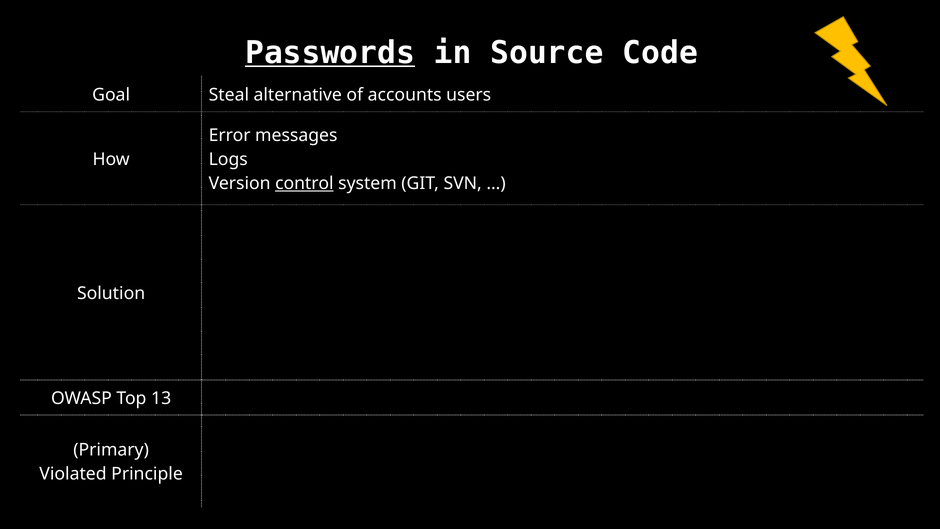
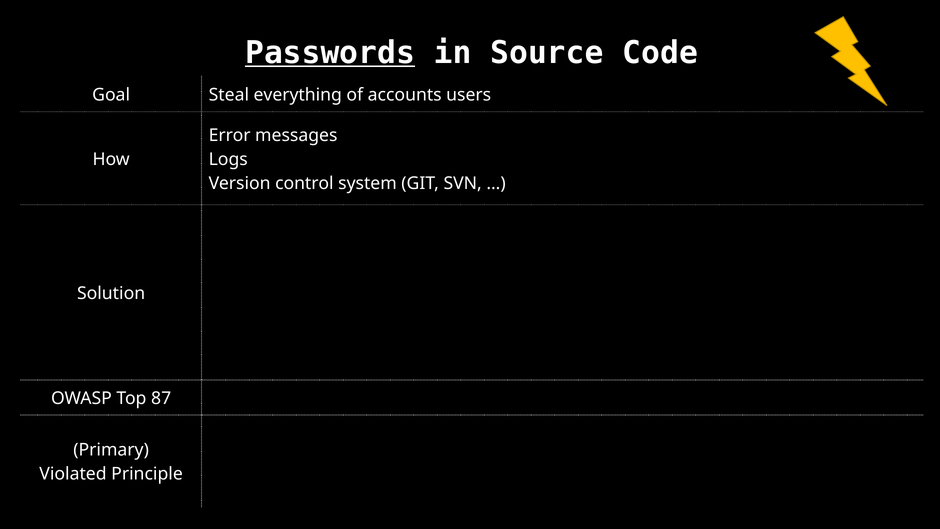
alternative: alternative -> everything (298, 95)
control underline: present -> none (304, 183)
13: 13 -> 87 (161, 398)
